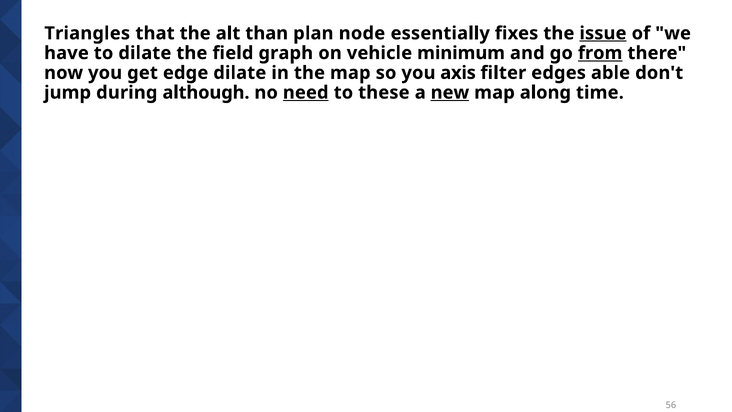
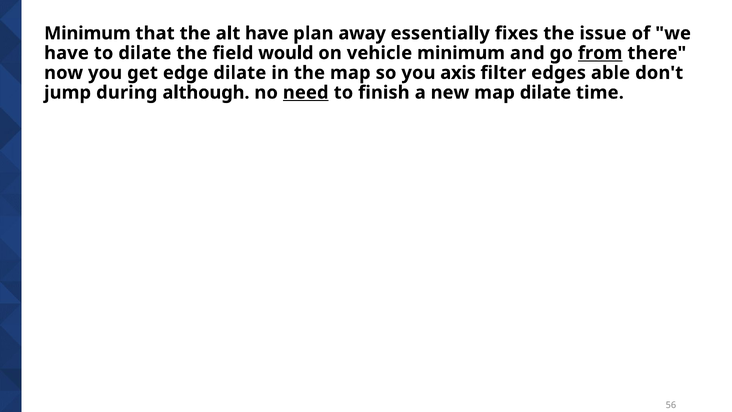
Triangles: Triangles -> Minimum (87, 33)
alt than: than -> have (267, 33)
node: node -> away (362, 33)
issue underline: present -> none (603, 33)
graph: graph -> would (286, 53)
these: these -> finish (384, 93)
new underline: present -> none (450, 93)
map along: along -> dilate (545, 93)
